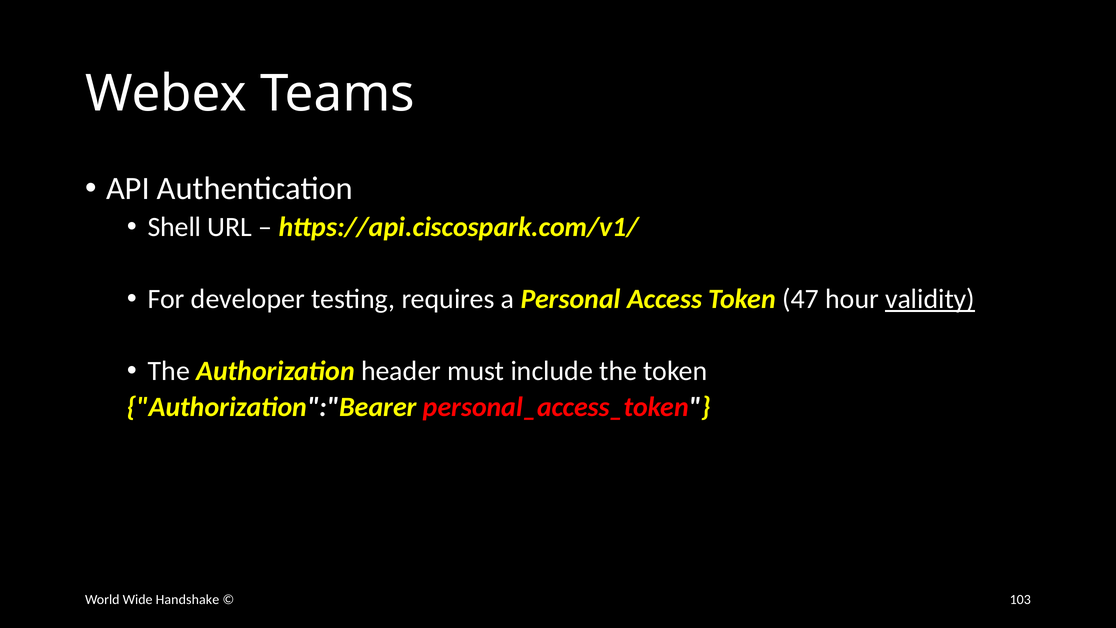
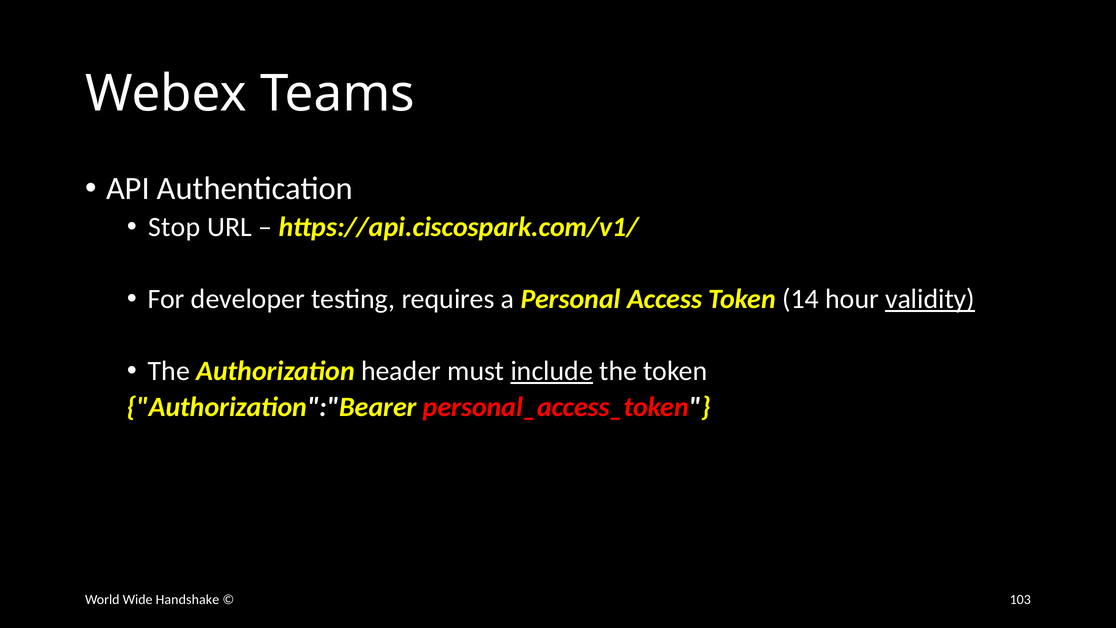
Shell: Shell -> Stop (174, 227)
47: 47 -> 14 (801, 299)
include underline: none -> present (552, 371)
